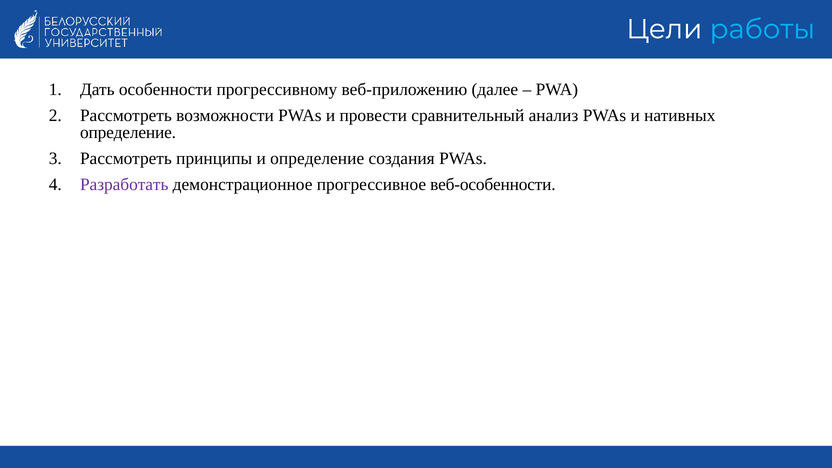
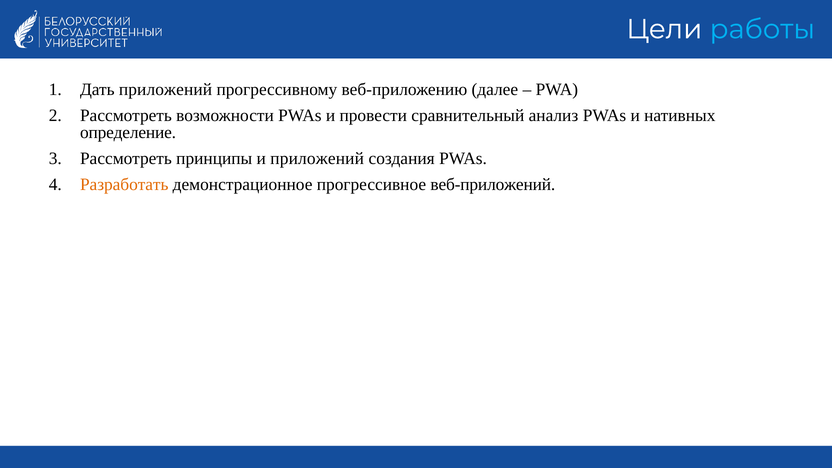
Дать особенности: особенности -> приложений (165, 89)
и определение: определение -> приложений (317, 159)
Разработать colour: purple -> orange (124, 185)
веб-особенности: веб-особенности -> веб-приложений (493, 185)
